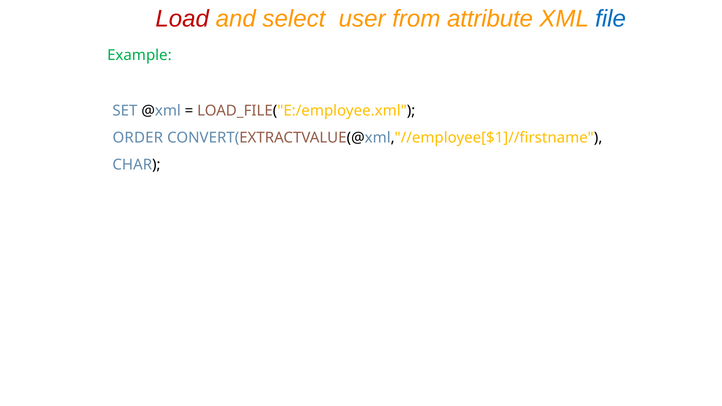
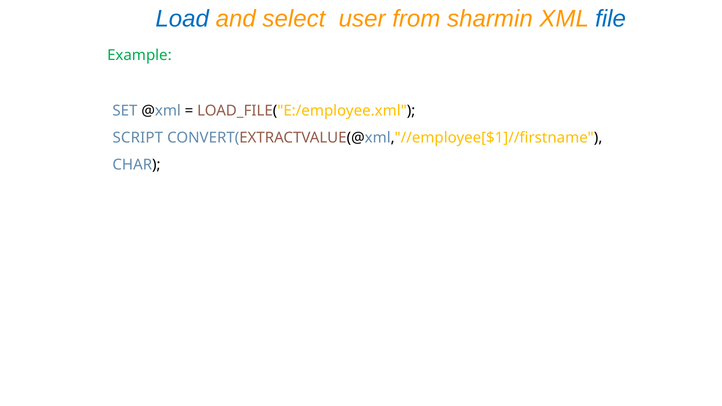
Load colour: red -> blue (182, 19)
attribute: attribute -> sharmin (490, 19)
ORDER: ORDER -> SCRIPT (138, 138)
